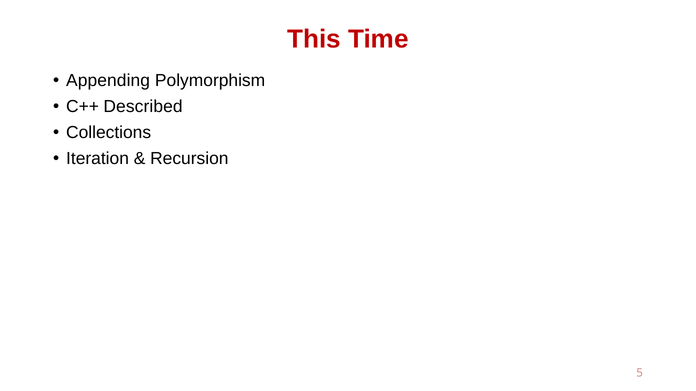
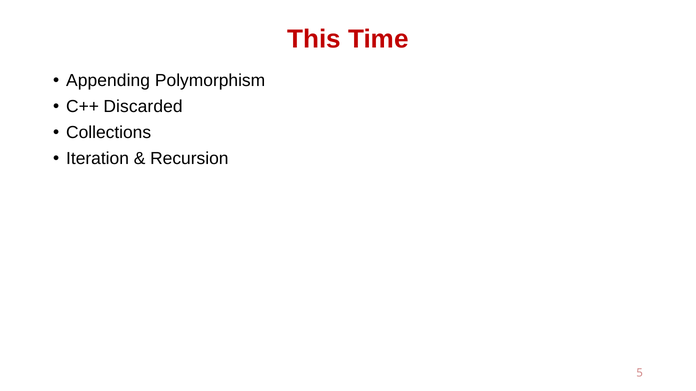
Described: Described -> Discarded (143, 107)
